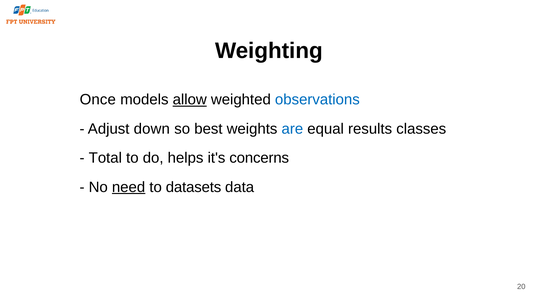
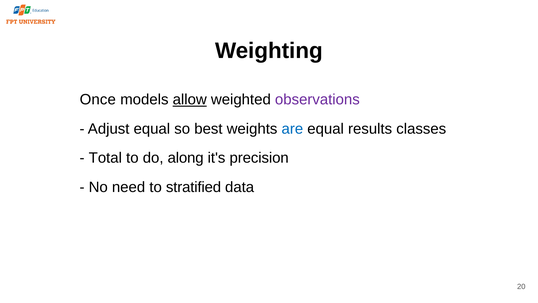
observations colour: blue -> purple (317, 100)
Adjust down: down -> equal (152, 129)
helps: helps -> along (186, 158)
concerns: concerns -> precision (259, 158)
need underline: present -> none (129, 187)
datasets: datasets -> stratified (194, 187)
